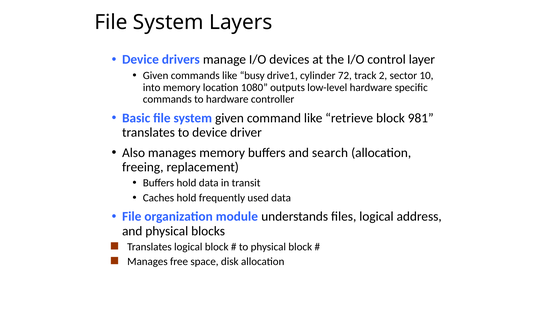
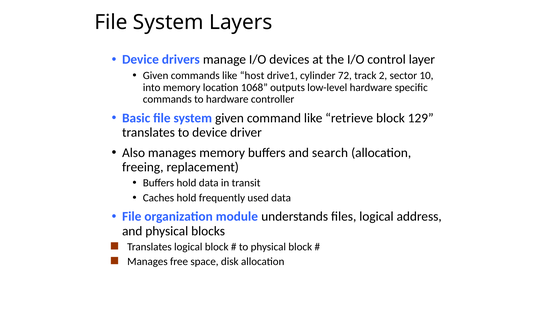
busy: busy -> host (252, 76)
1080: 1080 -> 1068 (254, 87)
981: 981 -> 129 (421, 118)
